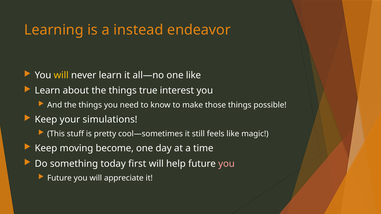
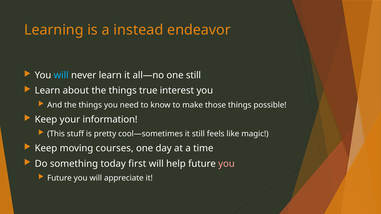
will colour: yellow -> light blue (61, 75)
one like: like -> still (193, 75)
simulations: simulations -> information (110, 120)
become: become -> courses (115, 149)
